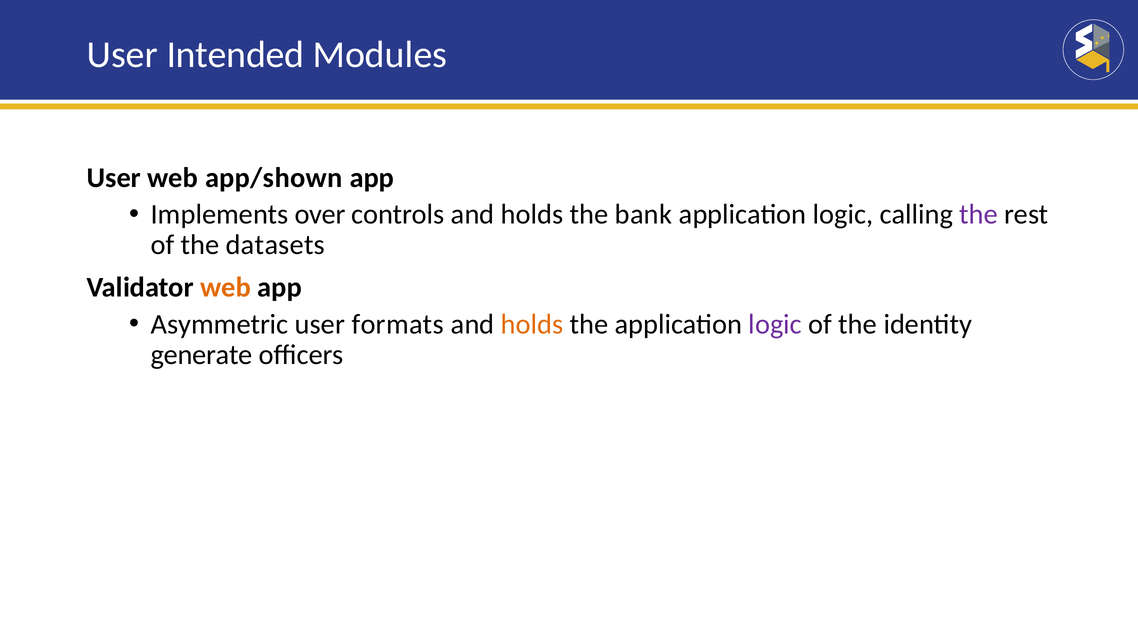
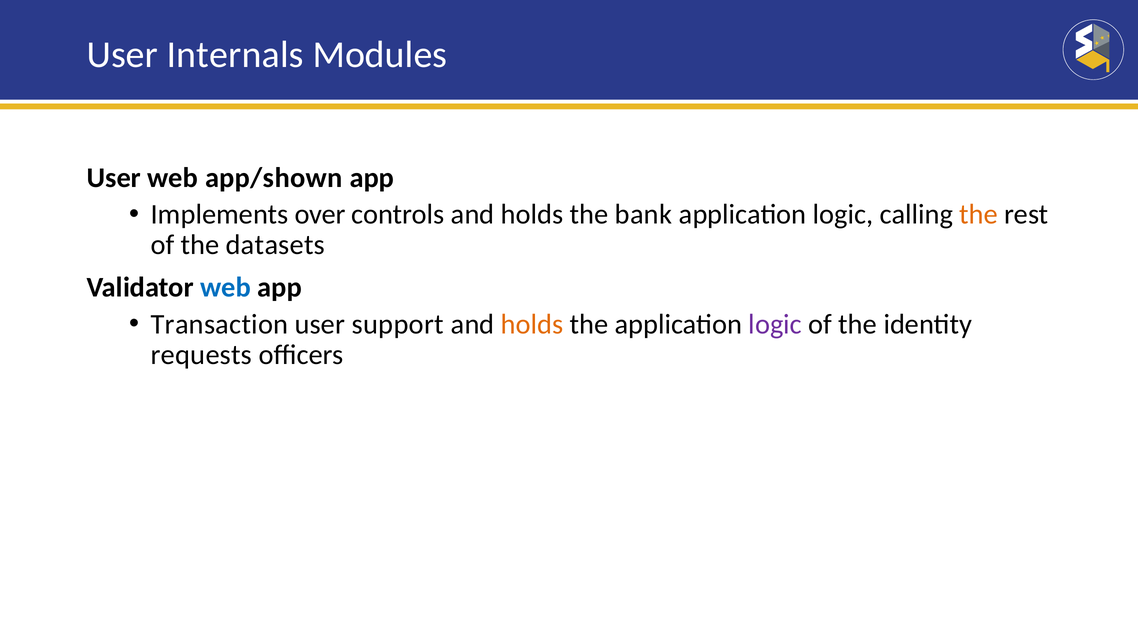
Intended: Intended -> Internals (235, 55)
the colour: purple -> orange (979, 214)
web colour: orange -> blue (226, 288)
Asymmetric: Asymmetric -> Transaction (219, 324)
formats: formats -> support (398, 324)
generate: generate -> requests (201, 355)
